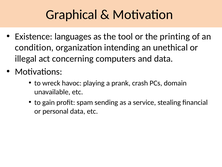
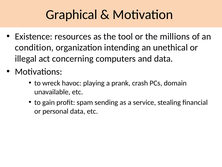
languages: languages -> resources (73, 36)
printing: printing -> millions (175, 36)
